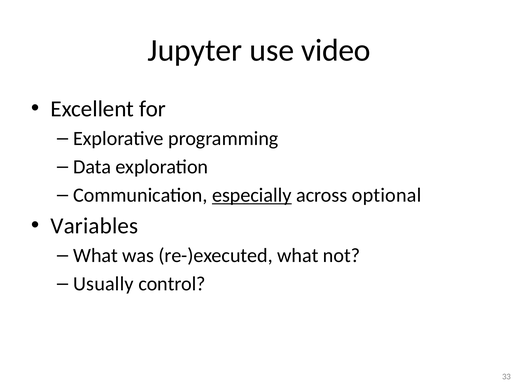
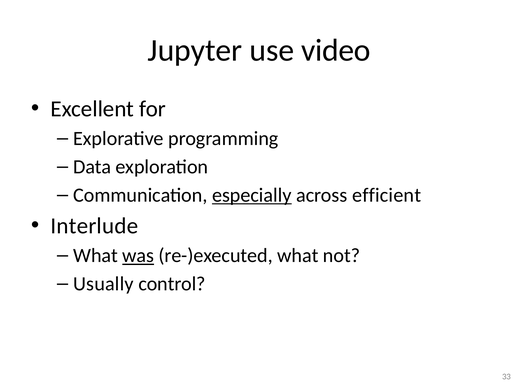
optional: optional -> efficient (387, 195)
Variables: Variables -> Interlude (94, 226)
was underline: none -> present (138, 255)
